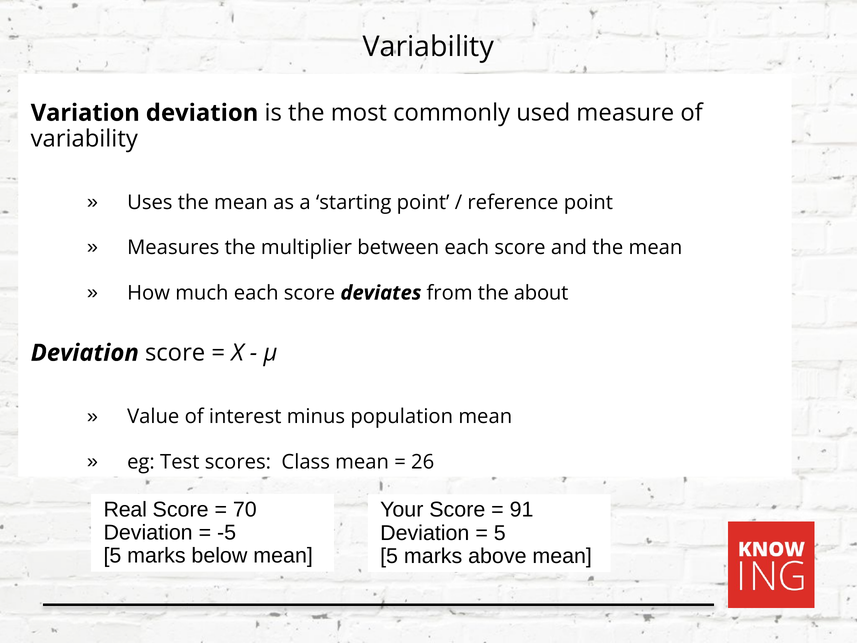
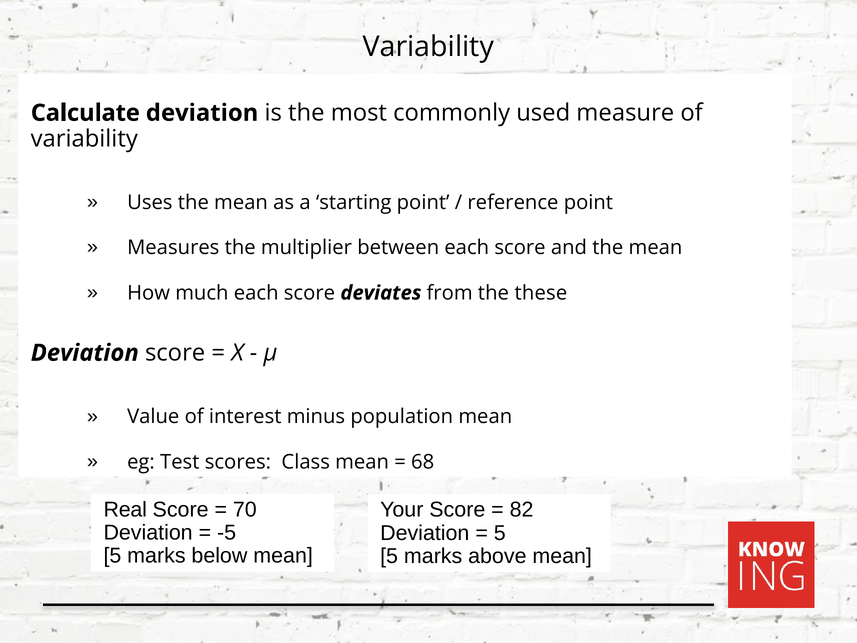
Variation: Variation -> Calculate (85, 113)
about: about -> these (541, 293)
26: 26 -> 68 (423, 462)
91: 91 -> 82 (522, 510)
